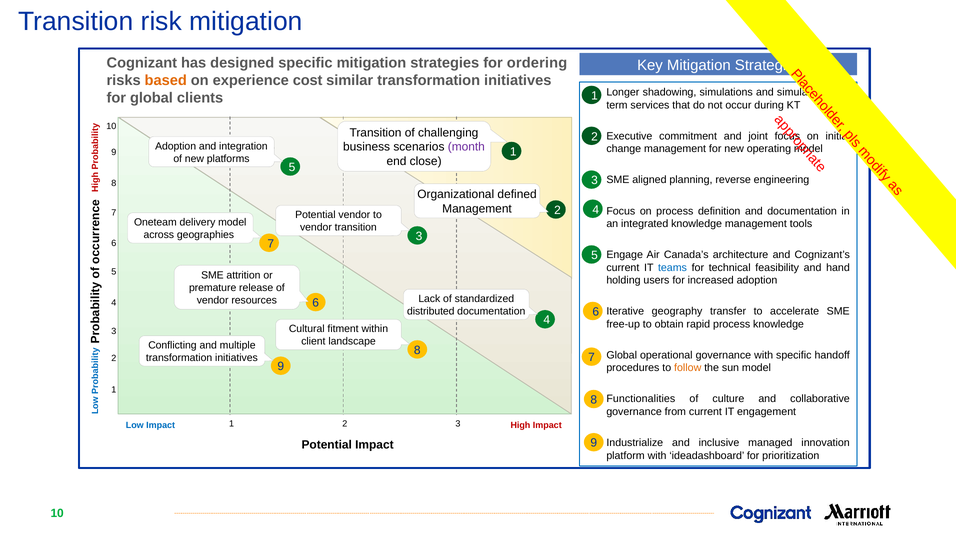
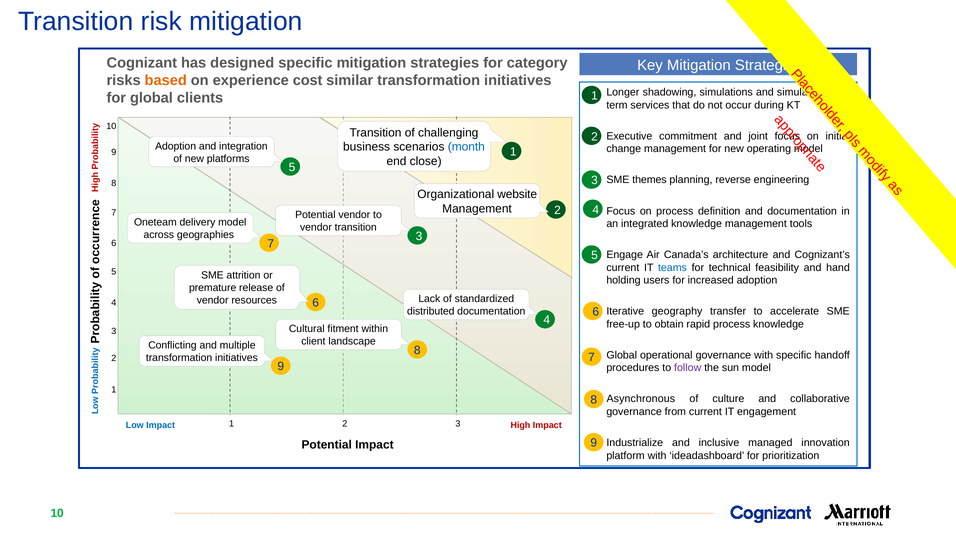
ordering: ordering -> category (537, 63)
month colour: purple -> blue (466, 147)
aligned: aligned -> themes (649, 180)
defined: defined -> website (517, 194)
follow colour: orange -> purple (688, 368)
Functionalities: Functionalities -> Asynchronous (641, 399)
